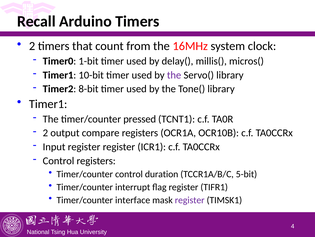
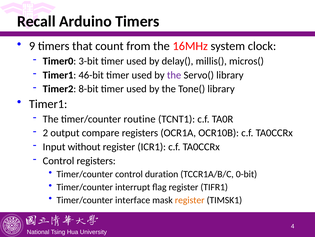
2: 2 -> 9 (32, 46)
1-bit: 1-bit -> 3-bit (88, 61)
10-bit: 10-bit -> 46-bit (91, 75)
pressed: pressed -> routine (140, 119)
Input register: register -> without (84, 146)
5-bit: 5-bit -> 0-bit (246, 174)
register colour: purple -> orange (190, 199)
